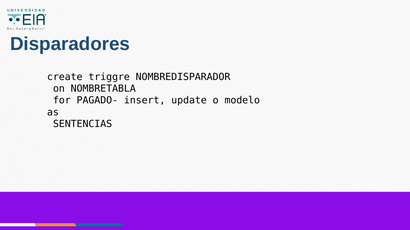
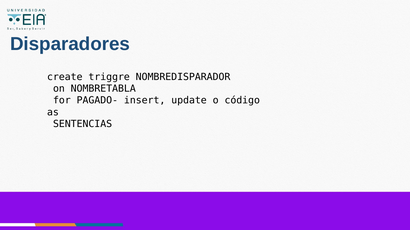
modelo: modelo -> código (242, 101)
